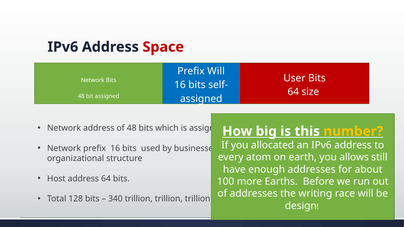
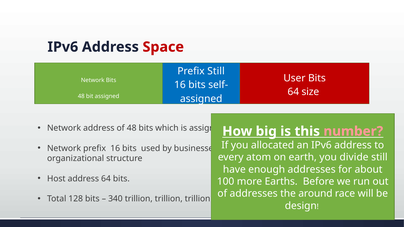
Prefix Will: Will -> Still (216, 71)
number colour: yellow -> pink (353, 131)
you allows: allows -> divide (354, 157)
writing: writing -> around (315, 194)
